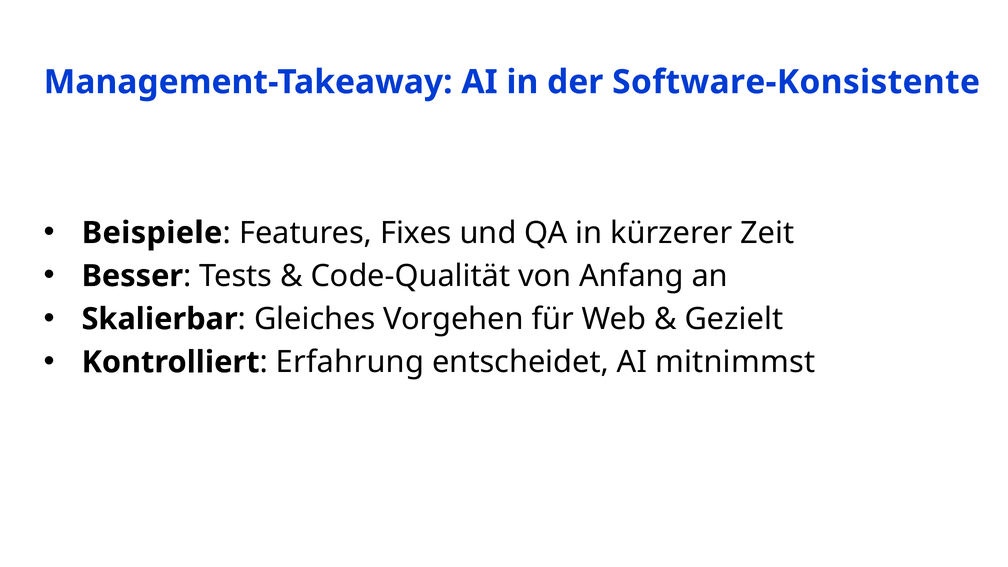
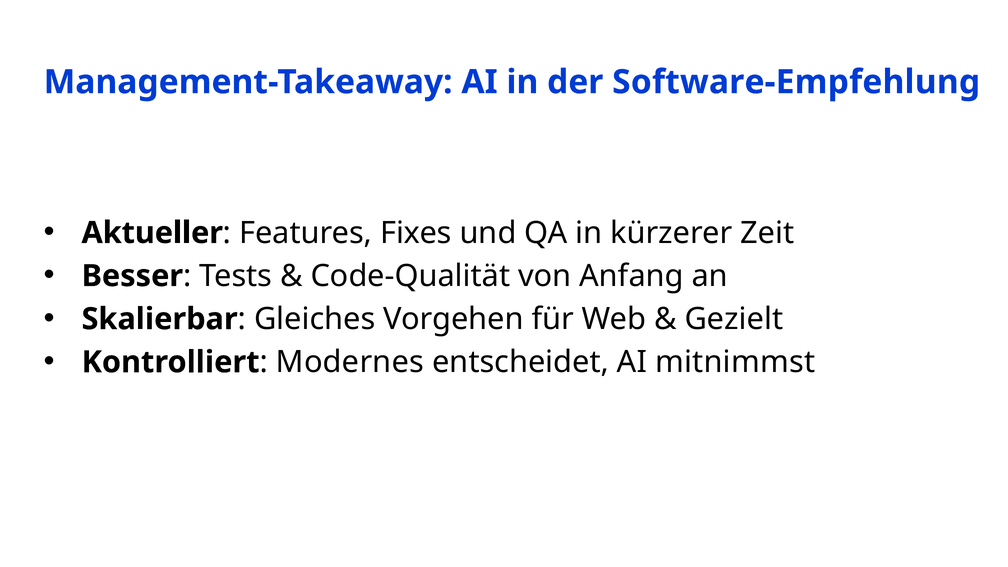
Software-Konsistente: Software-Konsistente -> Software-Empfehlung (796, 82)
Beispiele: Beispiele -> Aktueller (152, 233)
Erfahrung: Erfahrung -> Modernes (350, 362)
